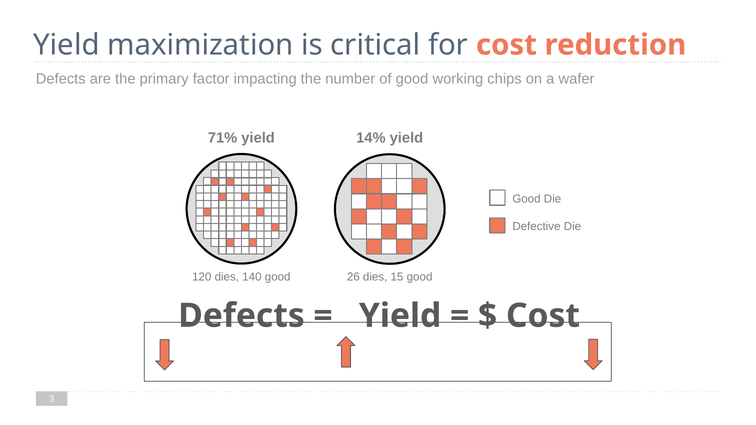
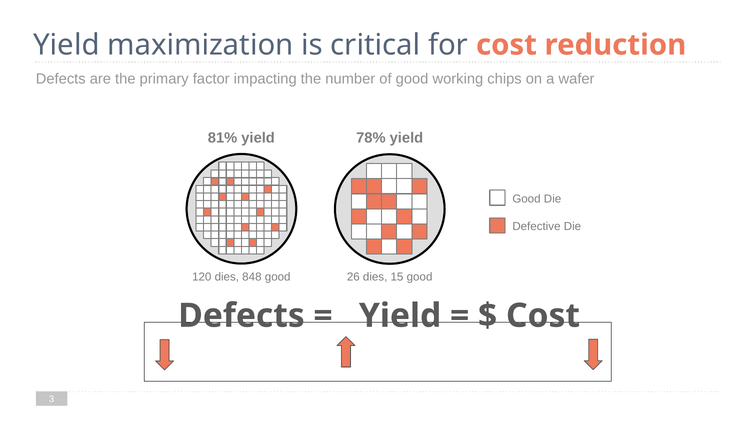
71%: 71% -> 81% (223, 138)
14%: 14% -> 78% (371, 138)
140: 140 -> 848 (252, 277)
